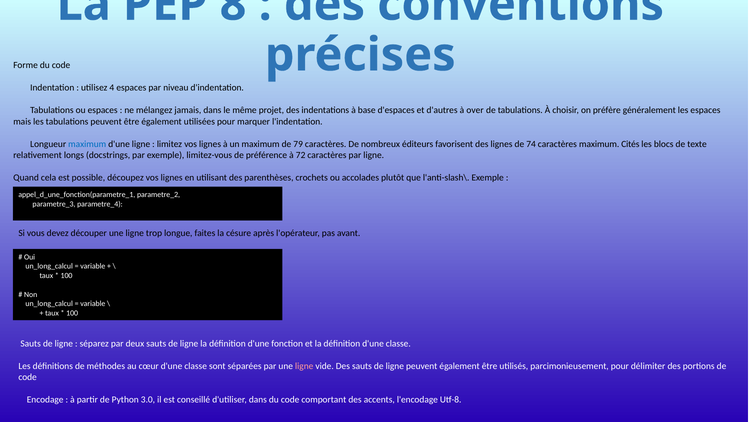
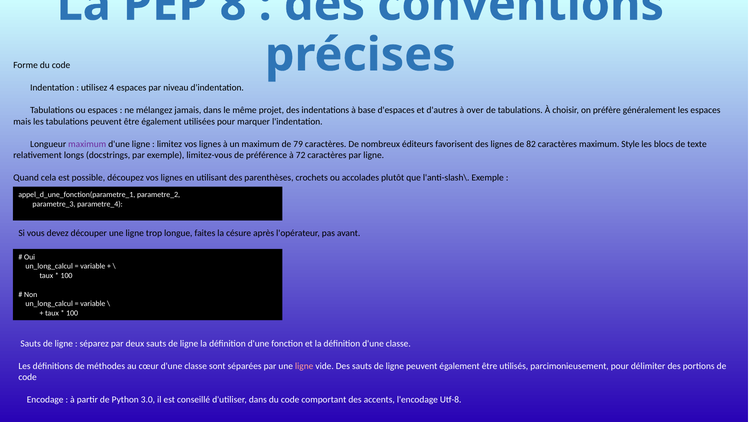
maximum colour: blue -> purple (87, 144)
74: 74 -> 82 (531, 144)
Cités: Cités -> Style (630, 144)
